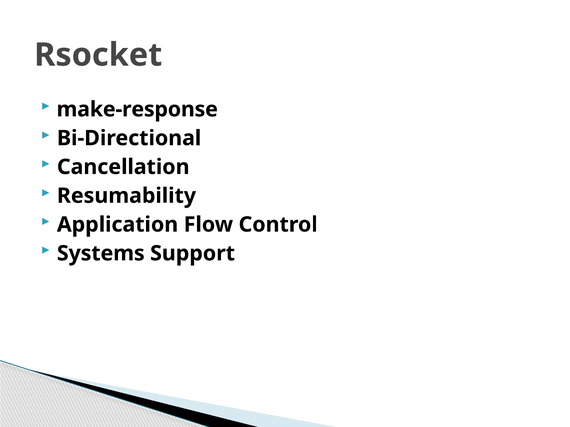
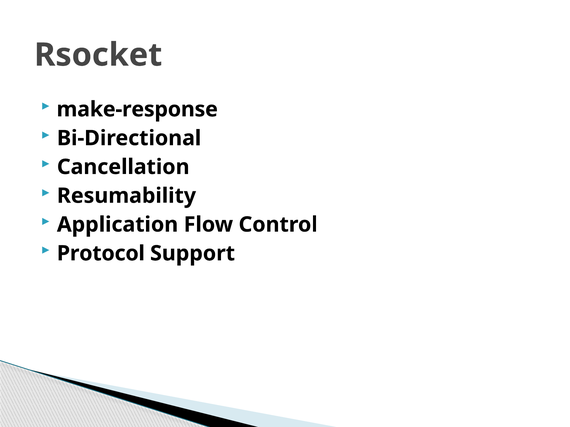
Systems: Systems -> Protocol (101, 254)
